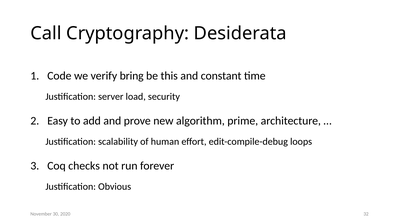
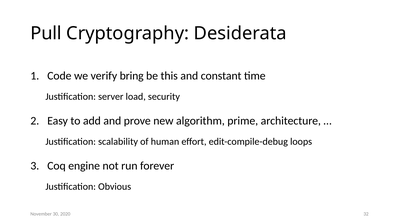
Call: Call -> Pull (46, 34)
checks: checks -> engine (84, 166)
